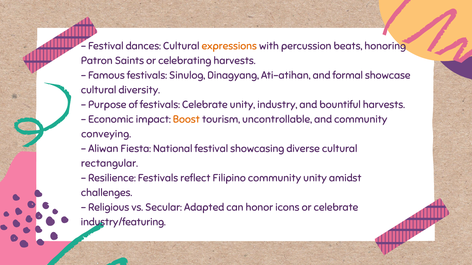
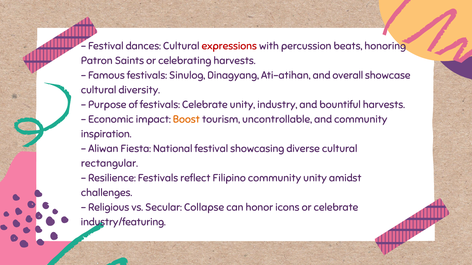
expressions colour: orange -> red (229, 46)
formal: formal -> overall (348, 76)
conveying: conveying -> inspiration (106, 134)
Adapted: Adapted -> Collapse (204, 208)
